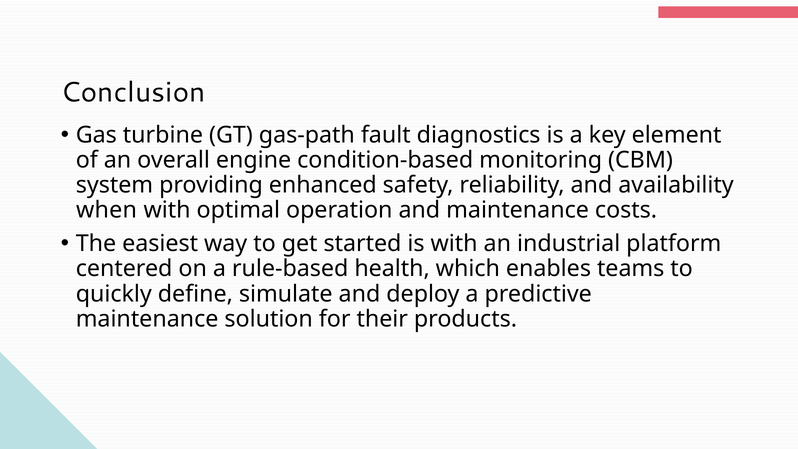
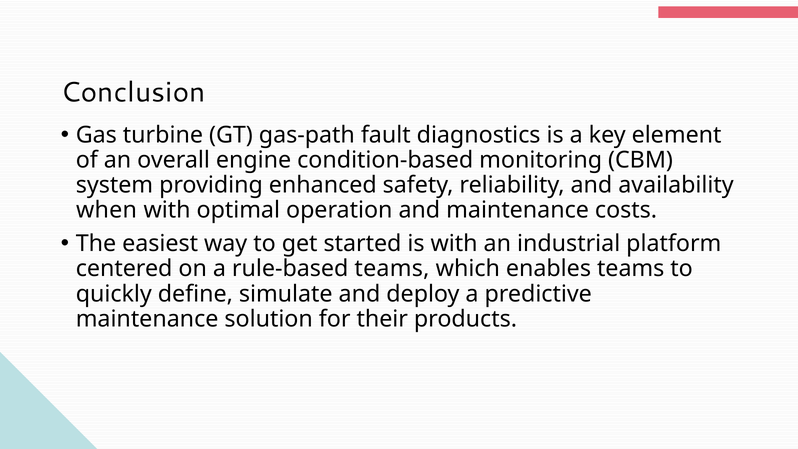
rule-based health: health -> teams (392, 269)
